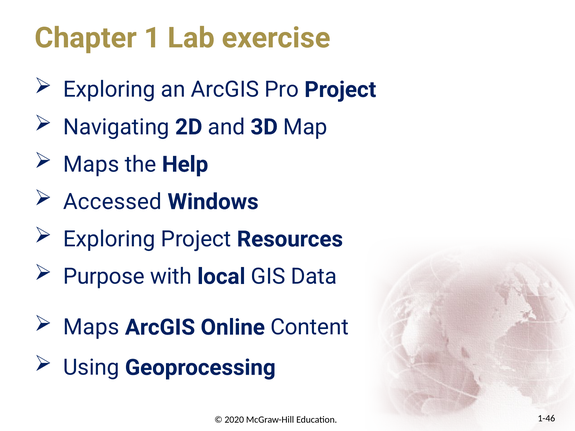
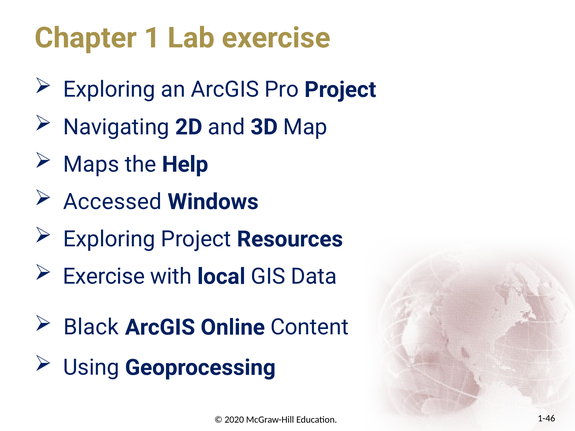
Purpose: Purpose -> Exercise (104, 277)
Maps: Maps -> Black (91, 327)
